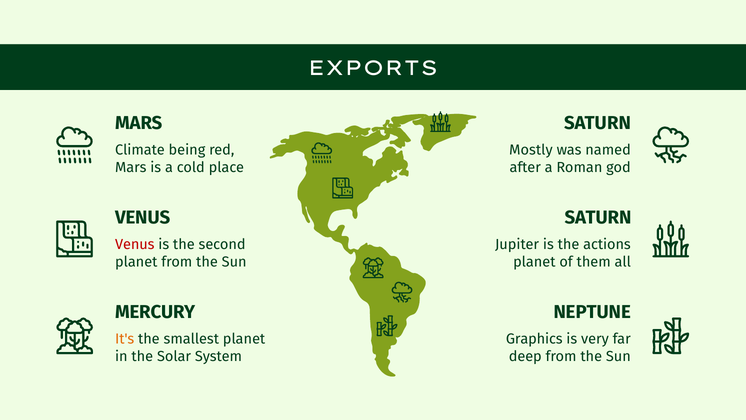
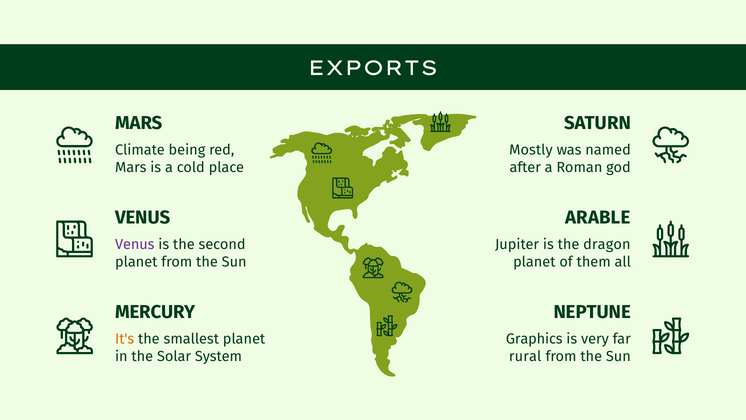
SATURN: SATURN -> ARABLE (598, 217)
Venus colour: red -> purple (135, 244)
actions: actions -> dragon (607, 244)
deep: deep -> rural (525, 356)
